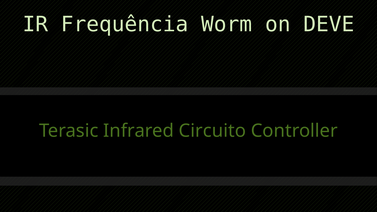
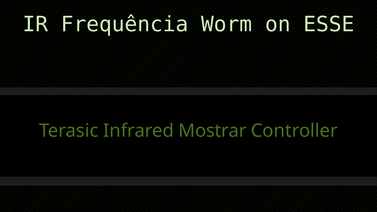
DEVE: DEVE -> ESSE (329, 25)
Circuito: Circuito -> Mostrar (212, 131)
